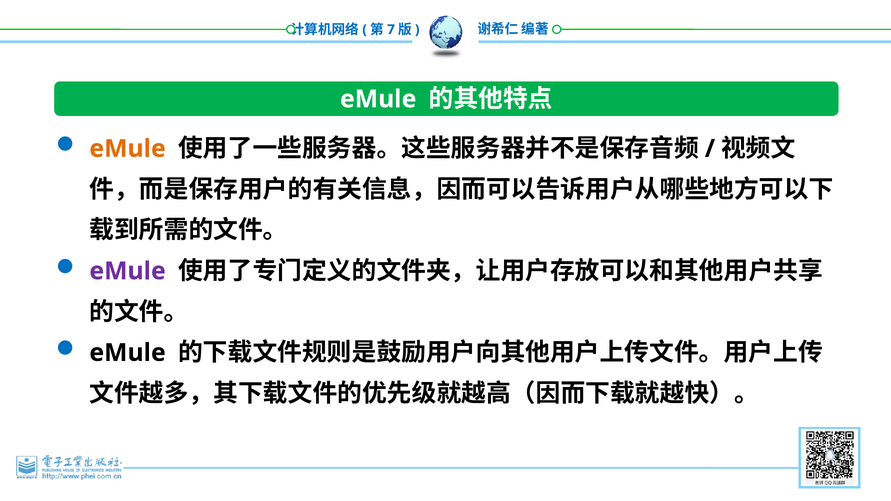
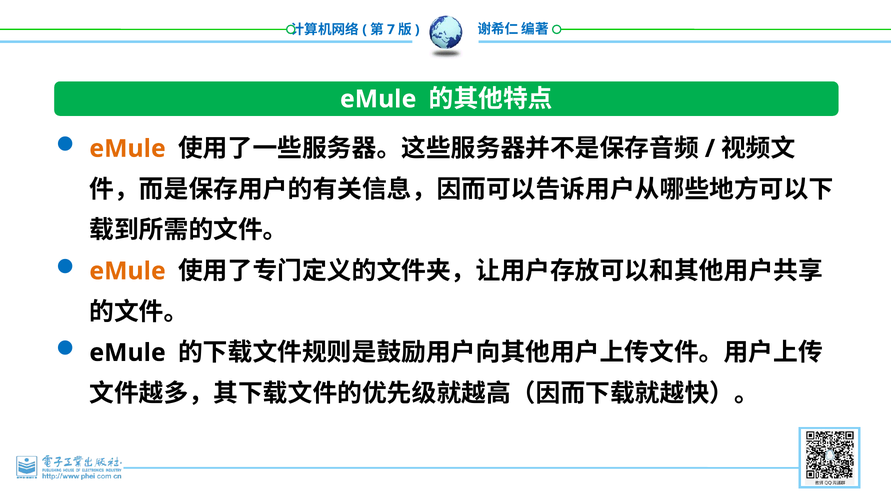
eMule colour: purple -> orange (128, 271)
